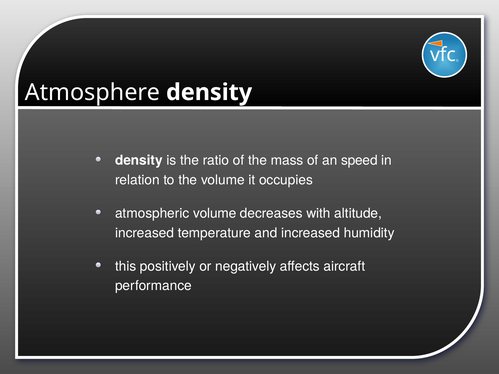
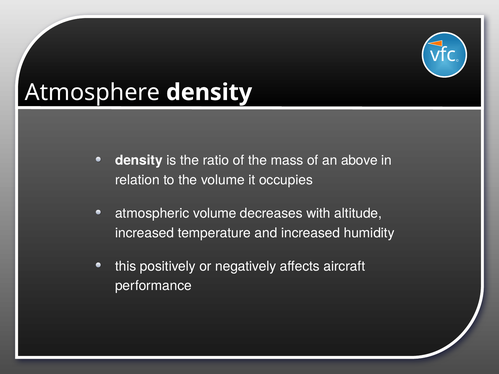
speed: speed -> above (359, 160)
